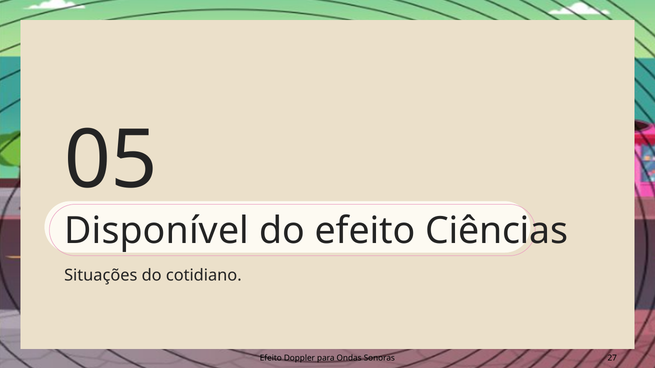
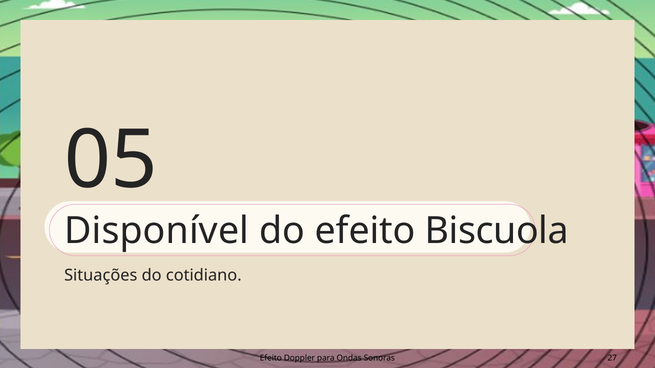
Ciências: Ciências -> Biscuola (497, 231)
